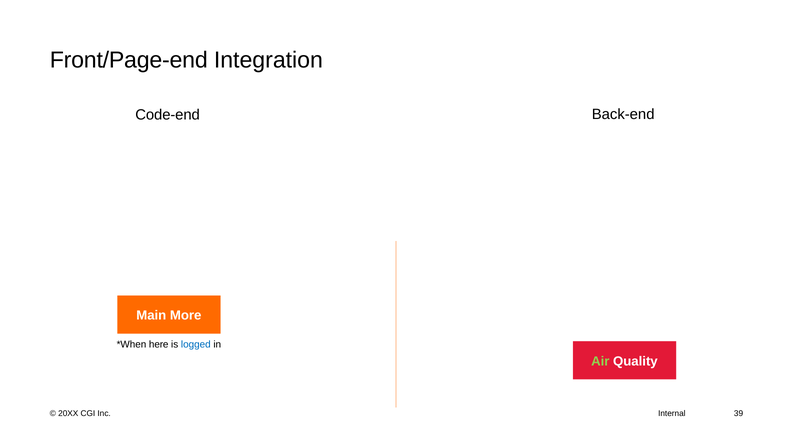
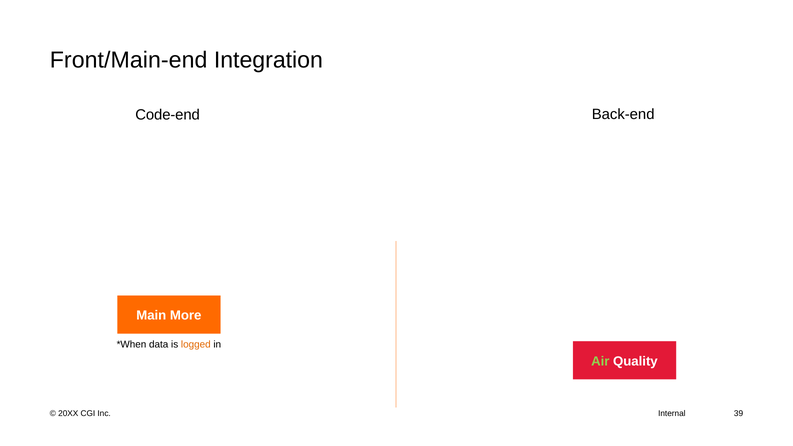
Front/Page-end: Front/Page-end -> Front/Main-end (129, 60)
here: here -> data (159, 345)
logged colour: blue -> orange (196, 345)
